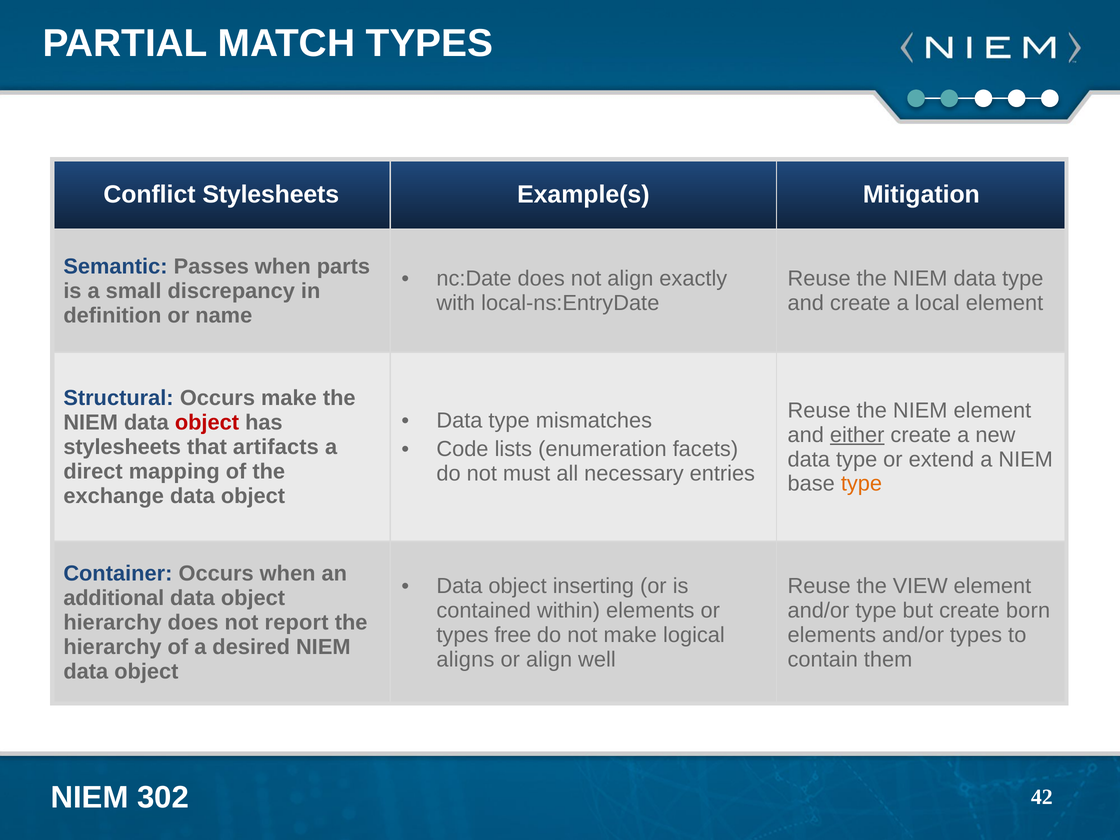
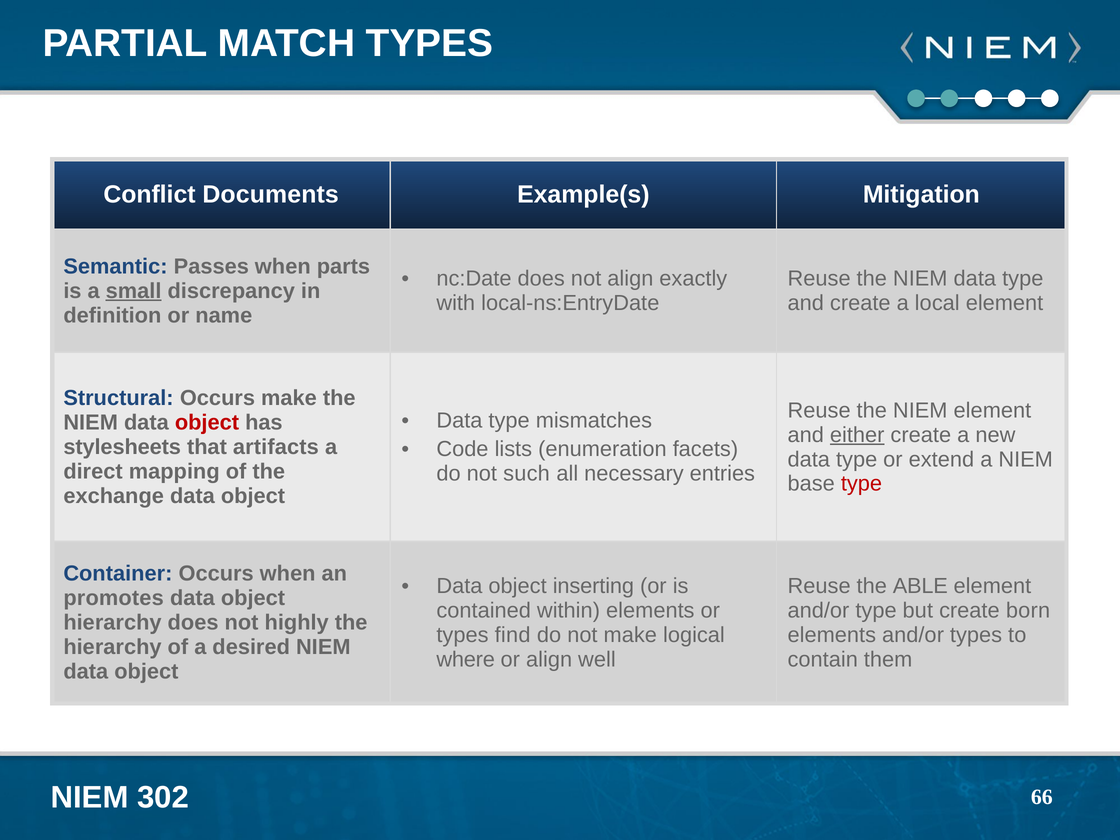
Conflict Stylesheets: Stylesheets -> Documents (271, 194)
small underline: none -> present (134, 291)
must: must -> such (527, 474)
type colour: orange -> red (862, 484)
VIEW: VIEW -> ABLE (920, 586)
additional: additional -> promotes (114, 598)
report: report -> highly (297, 623)
free: free -> find (513, 635)
aligns: aligns -> where (466, 659)
42: 42 -> 66 (1042, 797)
